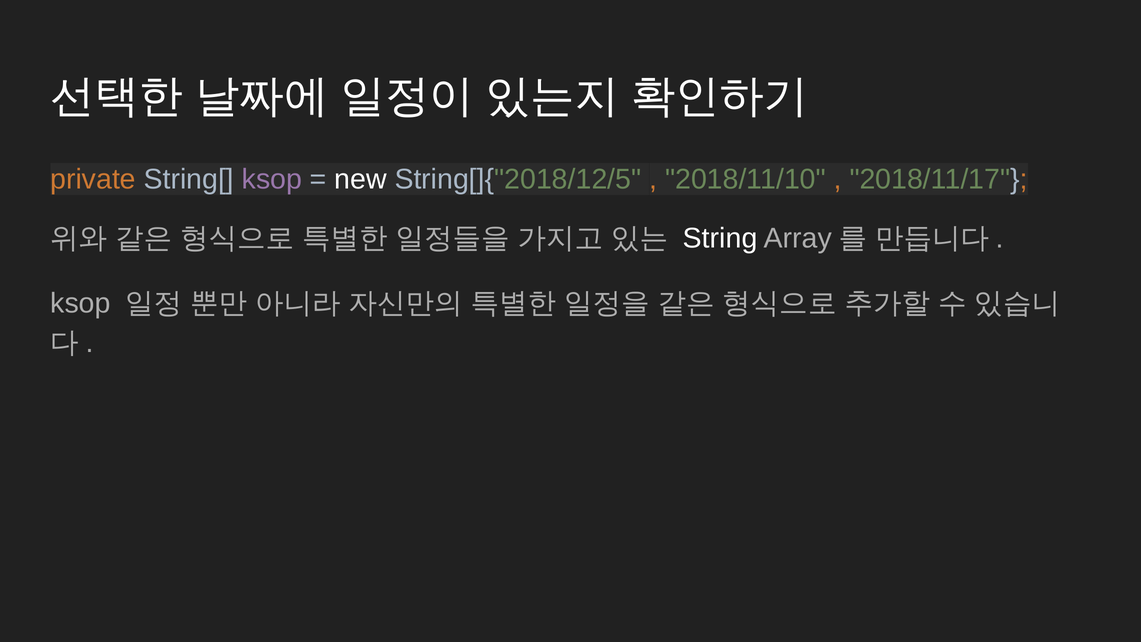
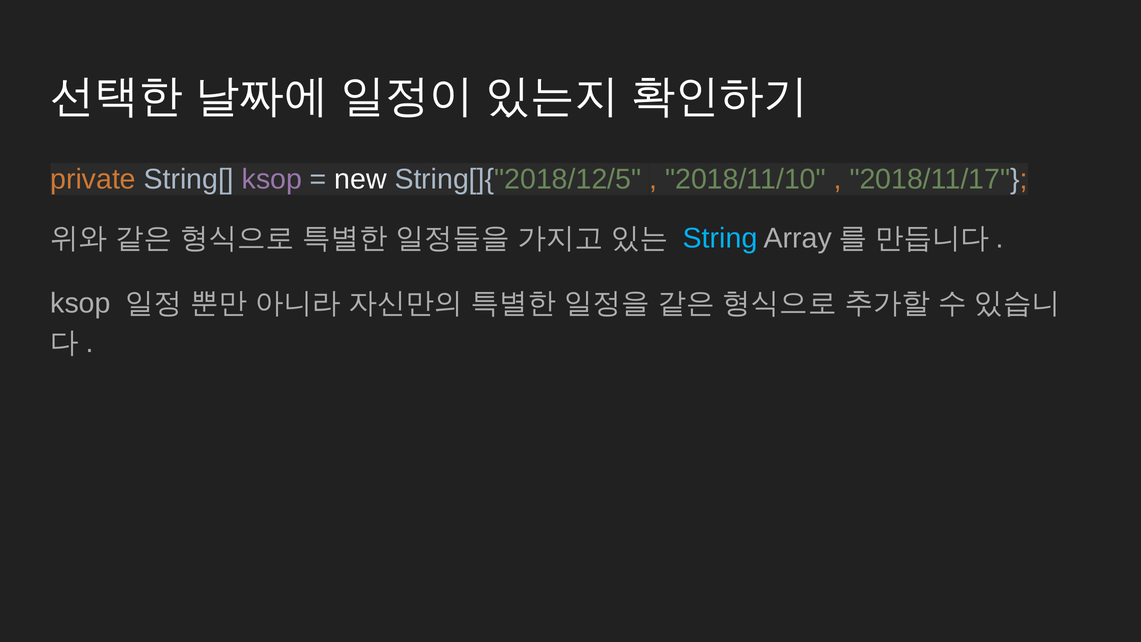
String colour: white -> light blue (720, 239)
